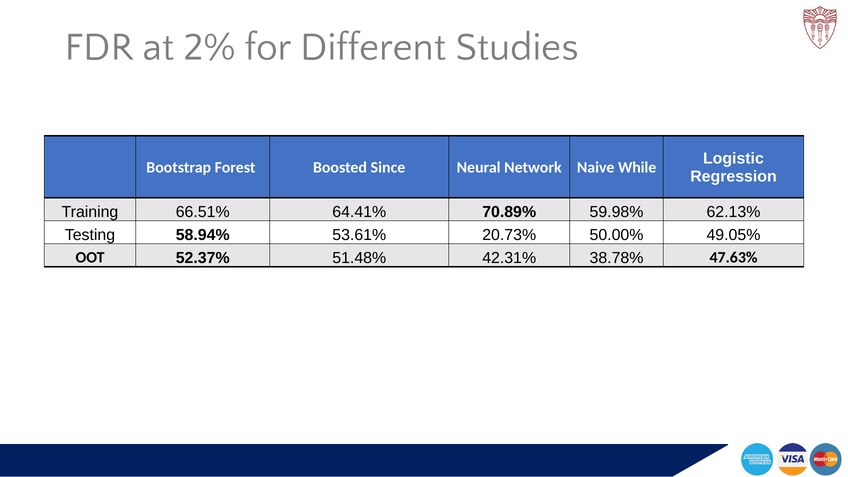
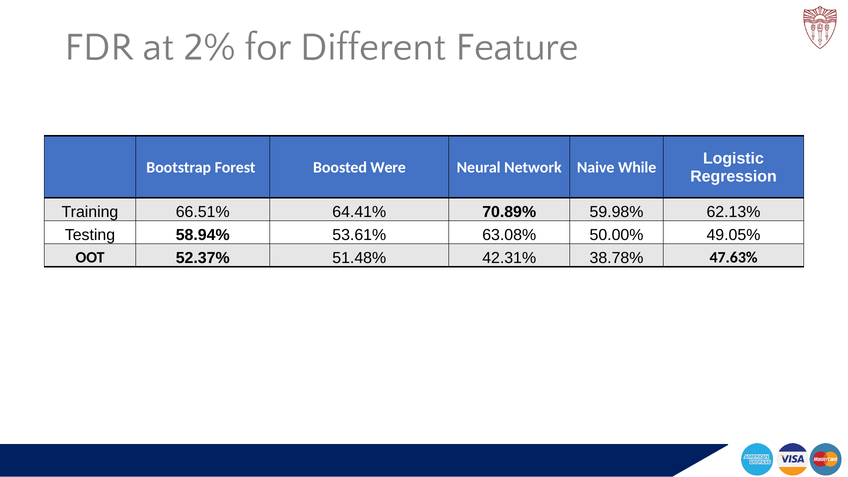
Studies: Studies -> Feature (517, 47)
Since: Since -> Were (388, 167)
20.73%: 20.73% -> 63.08% (509, 235)
